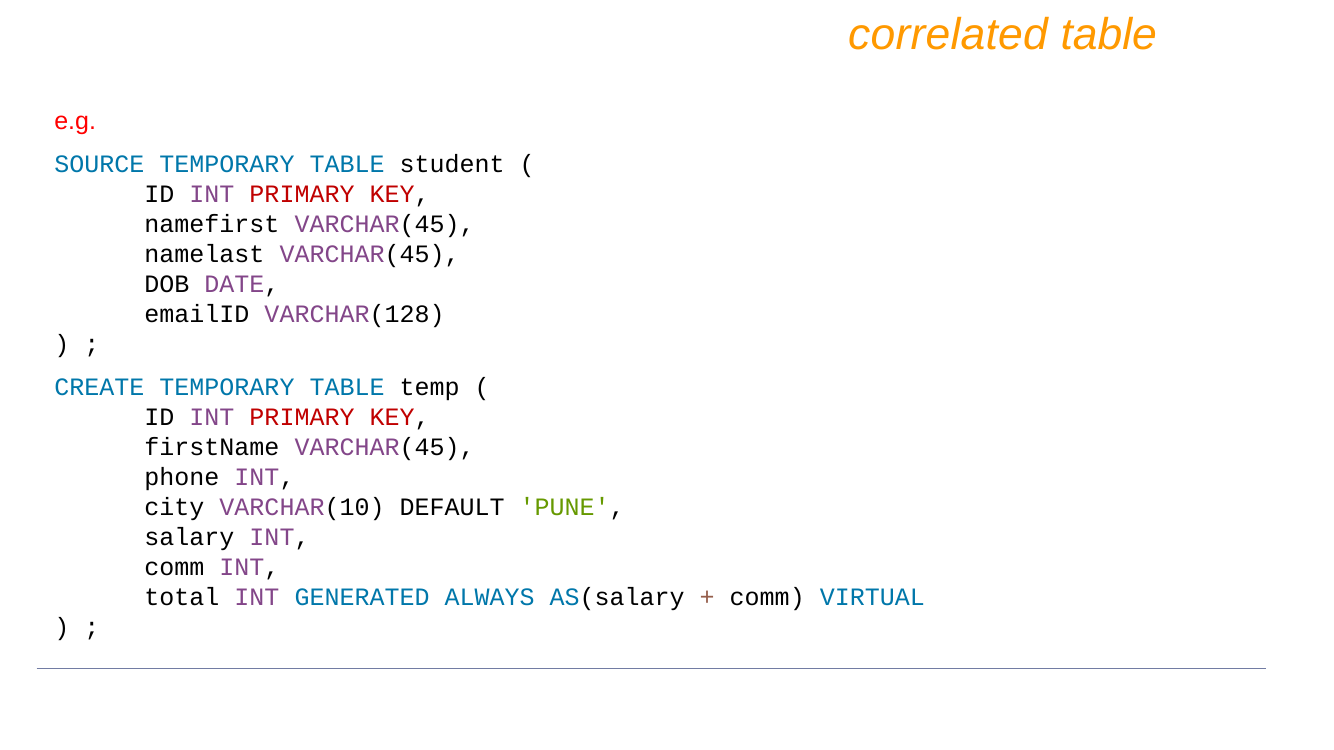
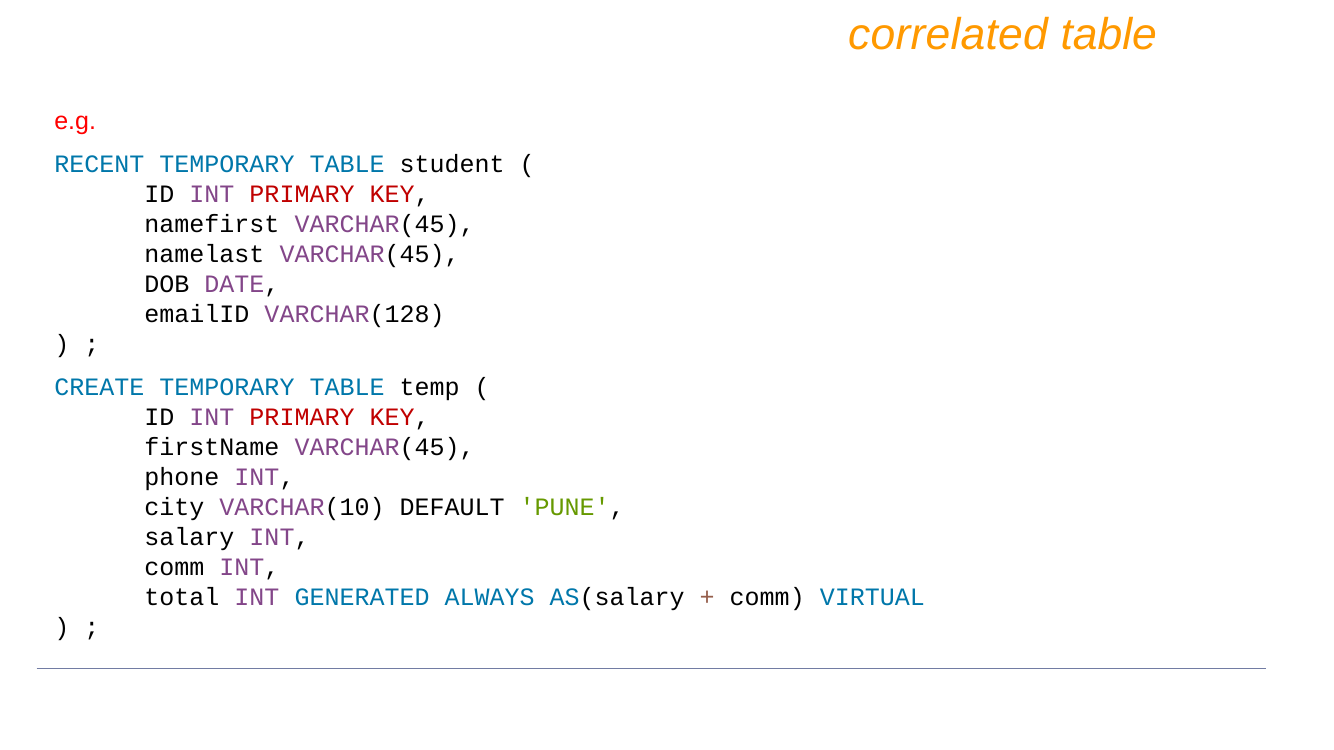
SOURCE: SOURCE -> RECENT (99, 164)
